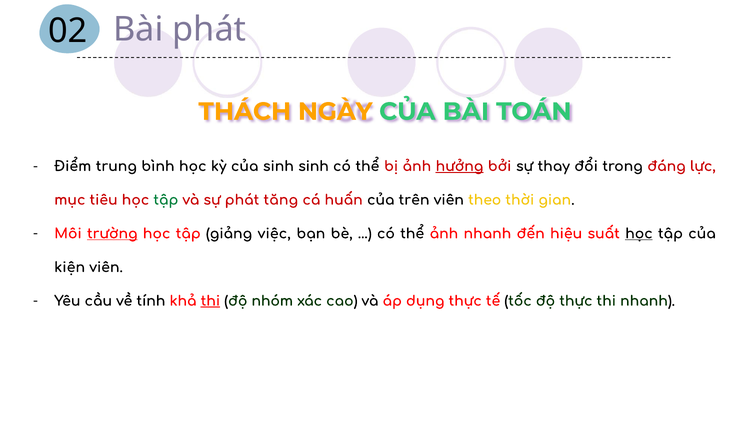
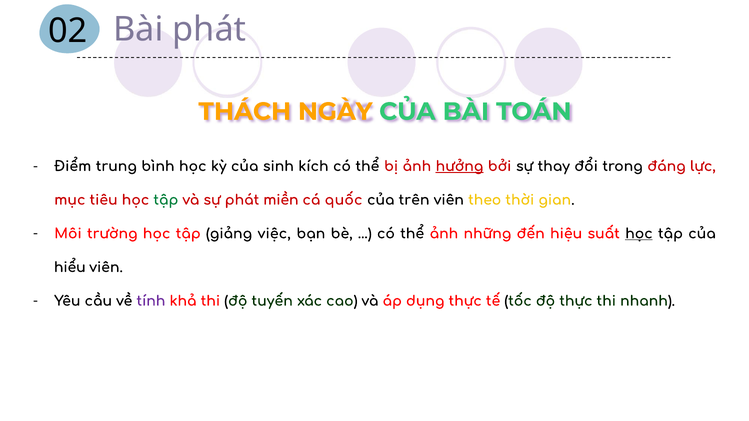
sinh sinh: sinh -> kích (313, 166)
tăng: tăng -> miền (281, 200)
huấn: huấn -> quốc (344, 200)
trường underline: present -> none (112, 234)
ảnh nhanh: nhanh -> những (487, 234)
kiện: kiện -> hiểu (70, 268)
tính colour: black -> purple (151, 301)
thi underline: present -> none (210, 301)
nhóm: nhóm -> tuyến (272, 301)
